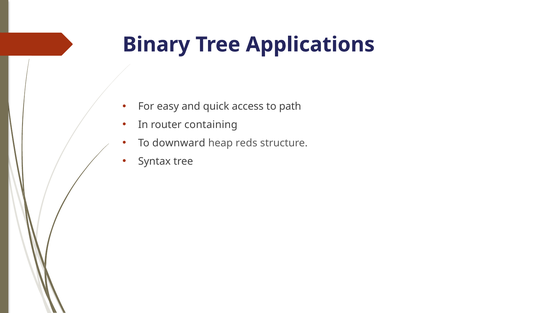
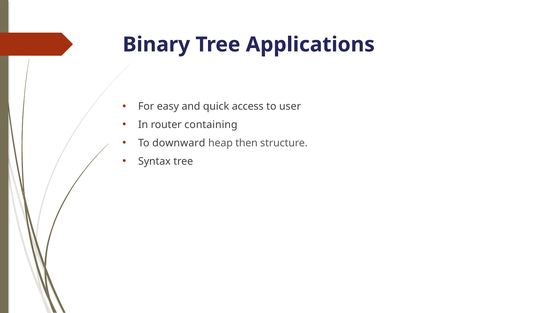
path: path -> user (290, 107)
reds: reds -> then (247, 143)
